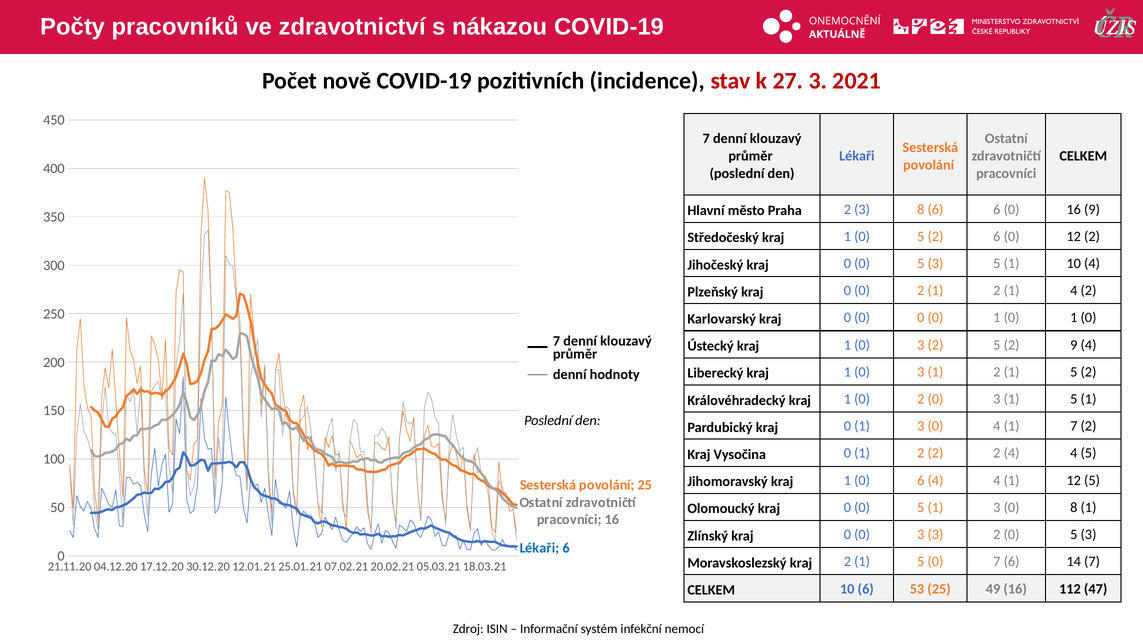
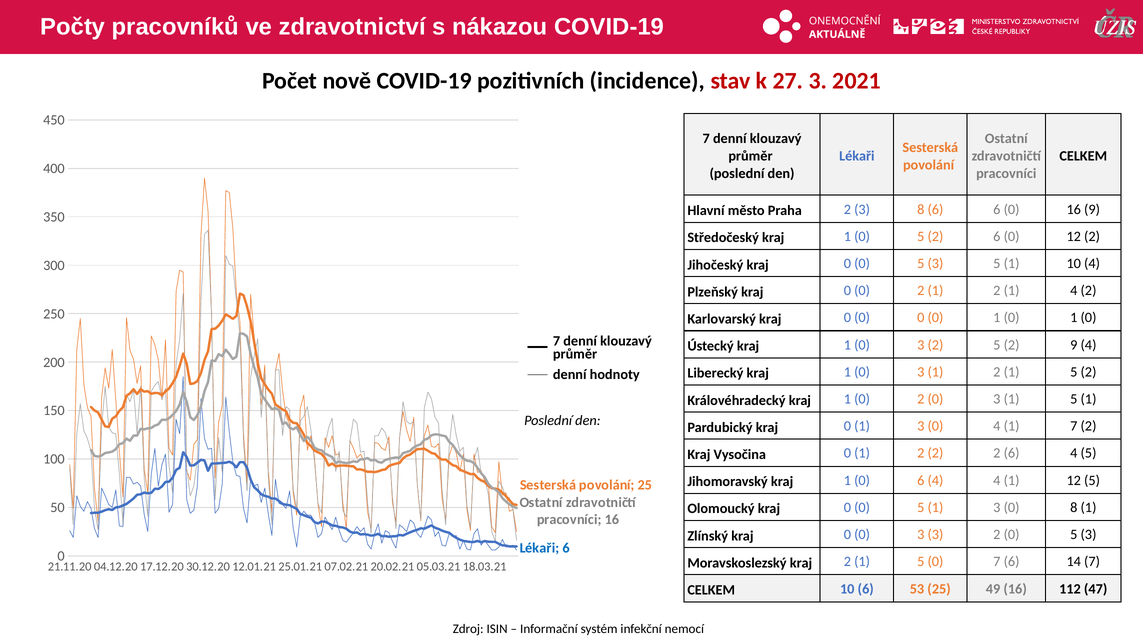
2 2 4: 4 -> 6 (1012, 453)
